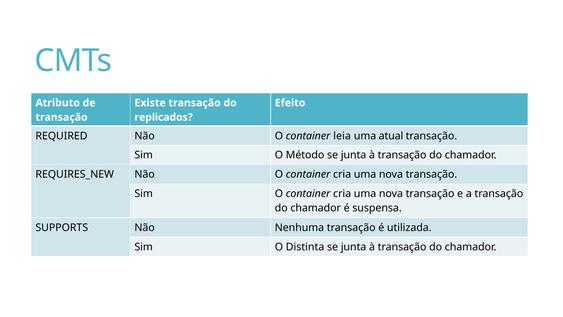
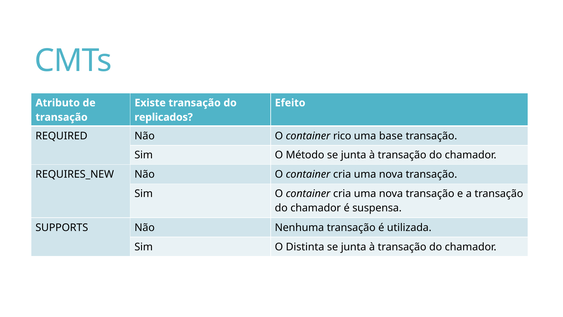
leia: leia -> rico (342, 136)
atual: atual -> base (391, 136)
